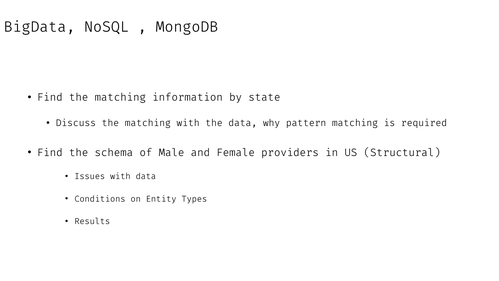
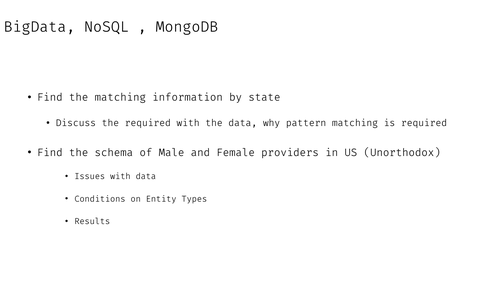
Discuss the matching: matching -> required (148, 123)
Structural: Structural -> Unorthodox (402, 153)
